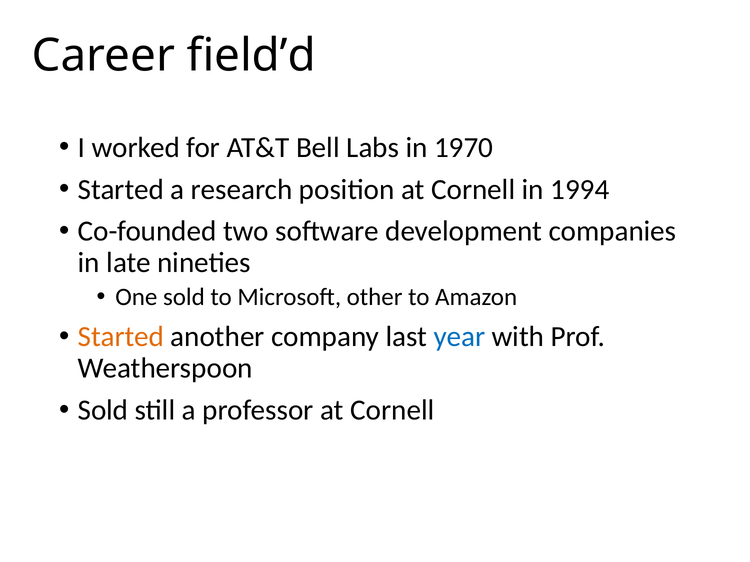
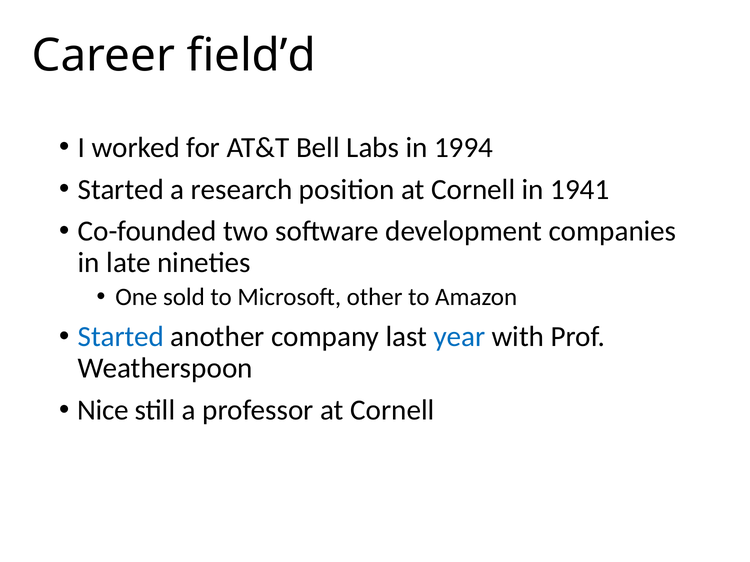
1970: 1970 -> 1994 (464, 148)
1994: 1994 -> 1941 (580, 190)
Started colour: orange -> blue (121, 337)
Sold: Sold -> Nice (103, 411)
